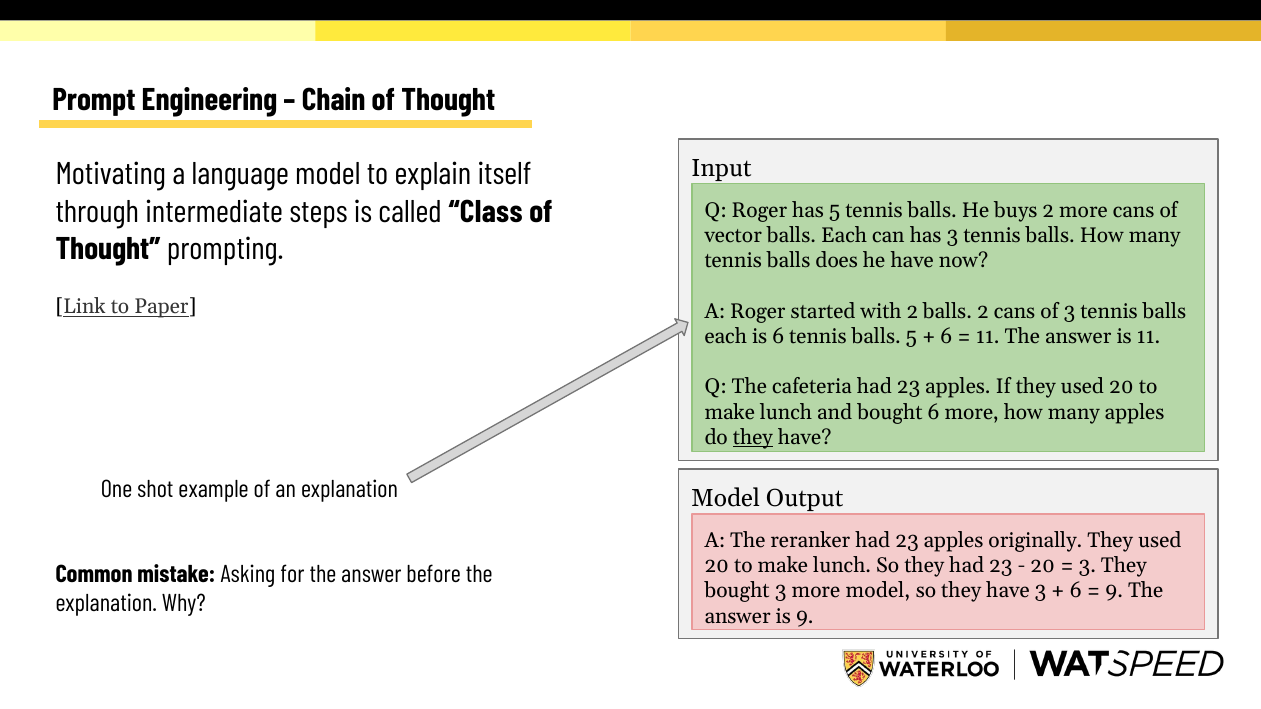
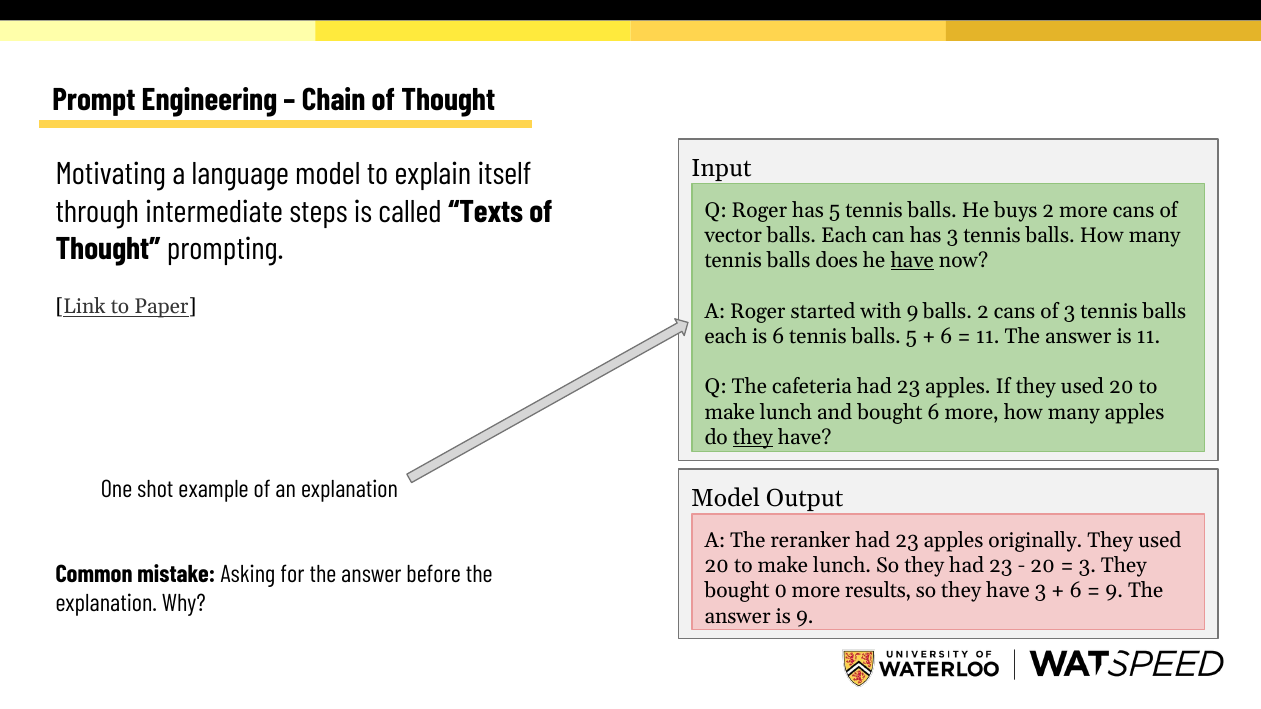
Class: Class -> Texts (486, 212)
have underline: none -> present (912, 261)
with 2: 2 -> 9 (912, 311)
bought 3: 3 -> 0 (781, 591)
more model: model -> results (878, 591)
